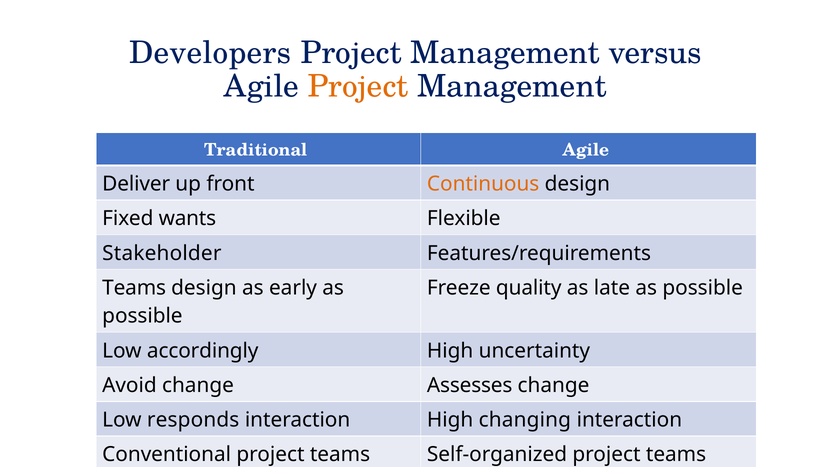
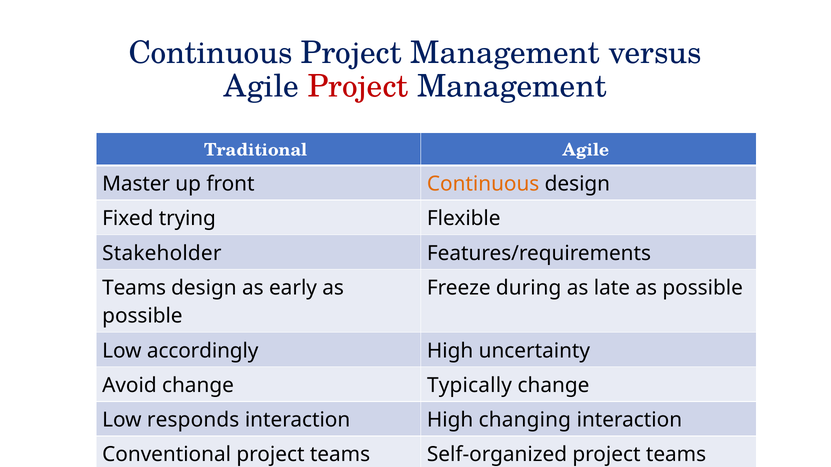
Developers: Developers -> Continuous (211, 53)
Project colour: orange -> red (358, 87)
Deliver: Deliver -> Master (136, 184)
wants: wants -> trying (187, 219)
quality: quality -> during (529, 288)
Assesses: Assesses -> Typically (470, 386)
